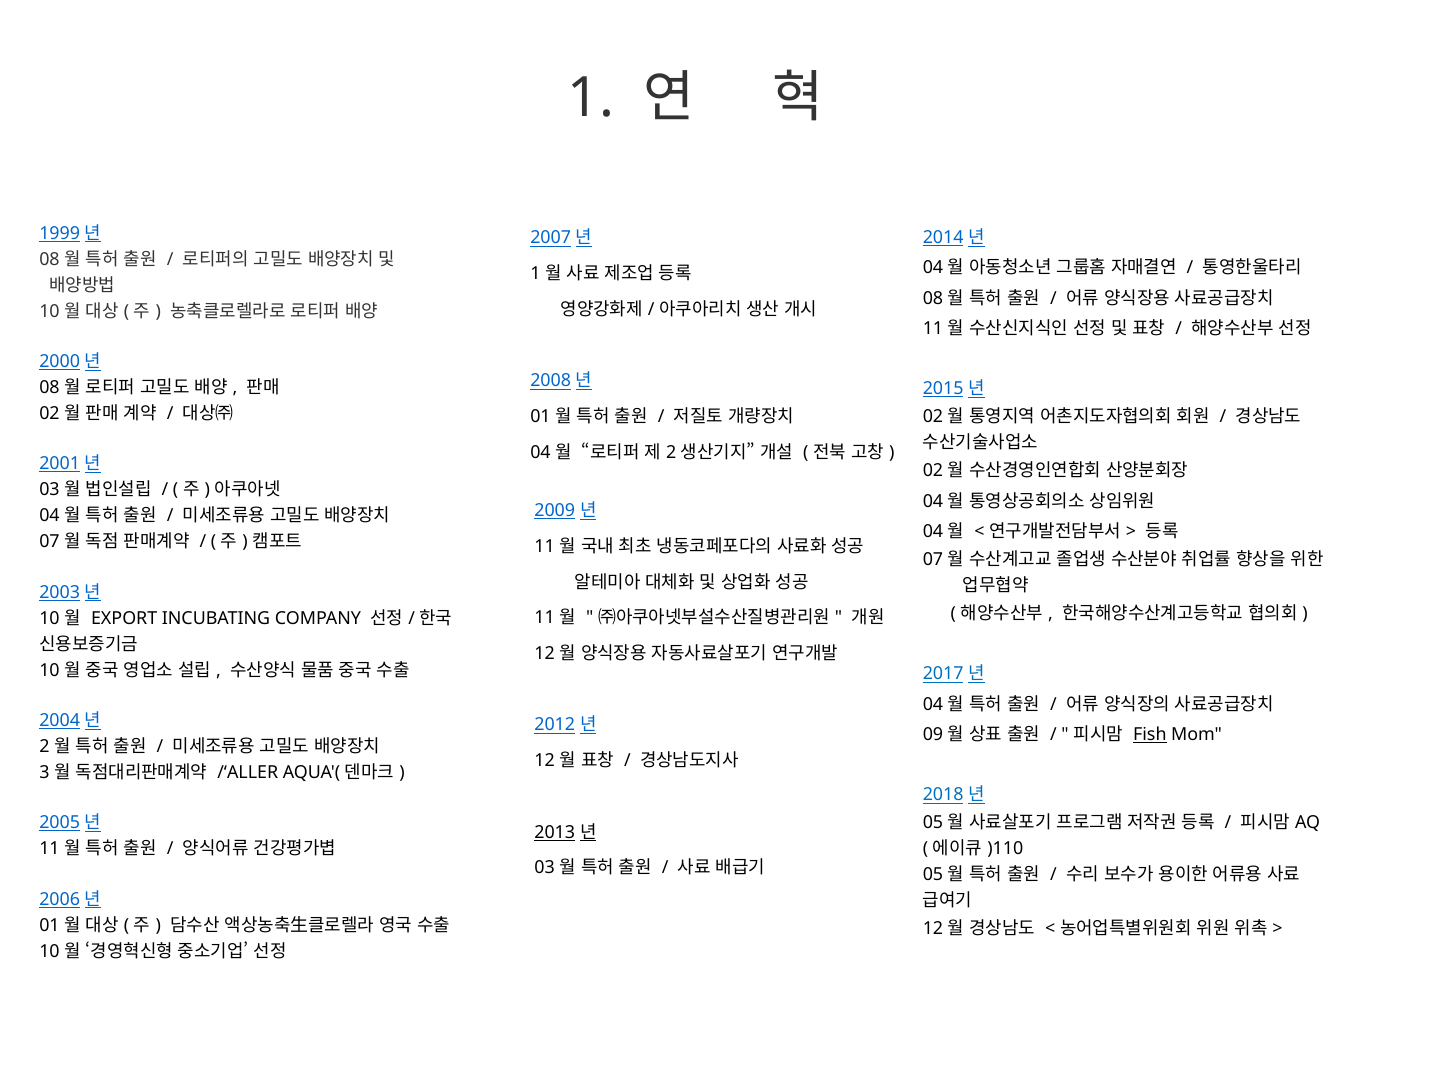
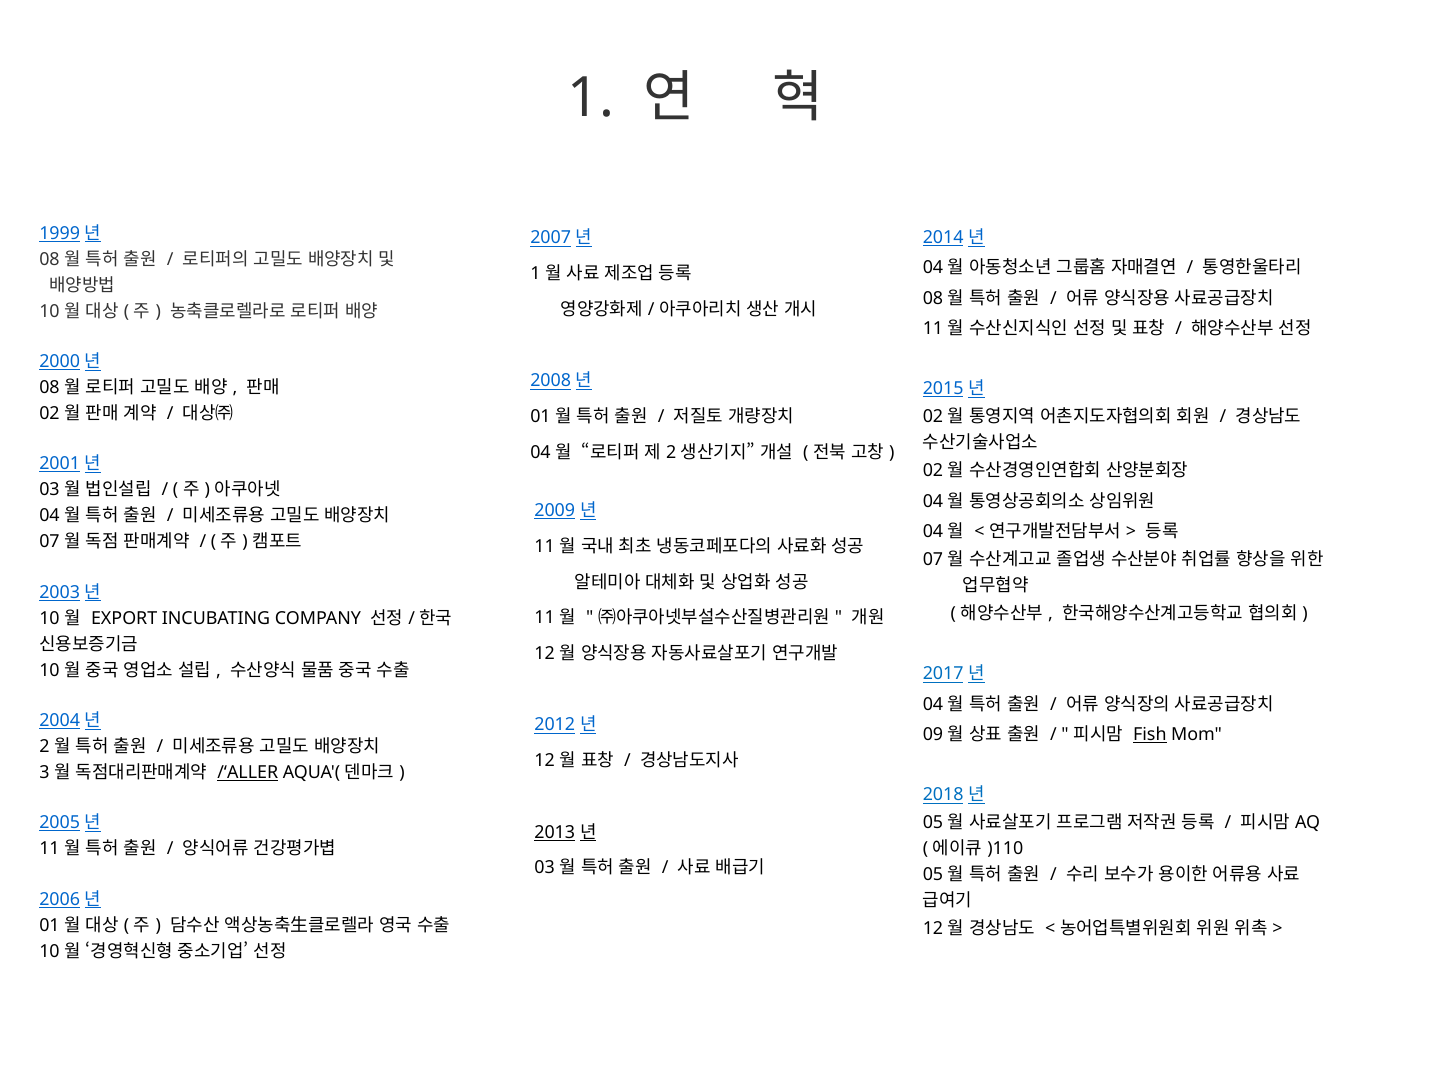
/‘ALLER underline: none -> present (248, 772)
